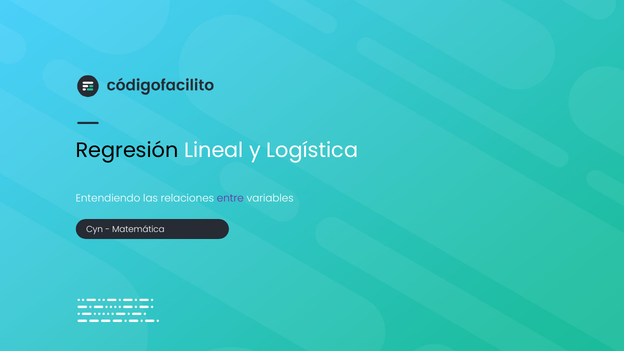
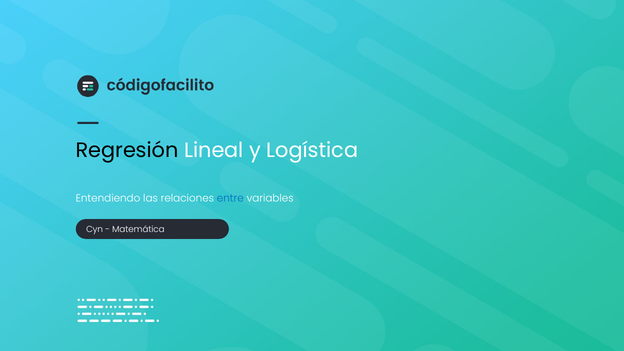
entre colour: purple -> blue (230, 198)
